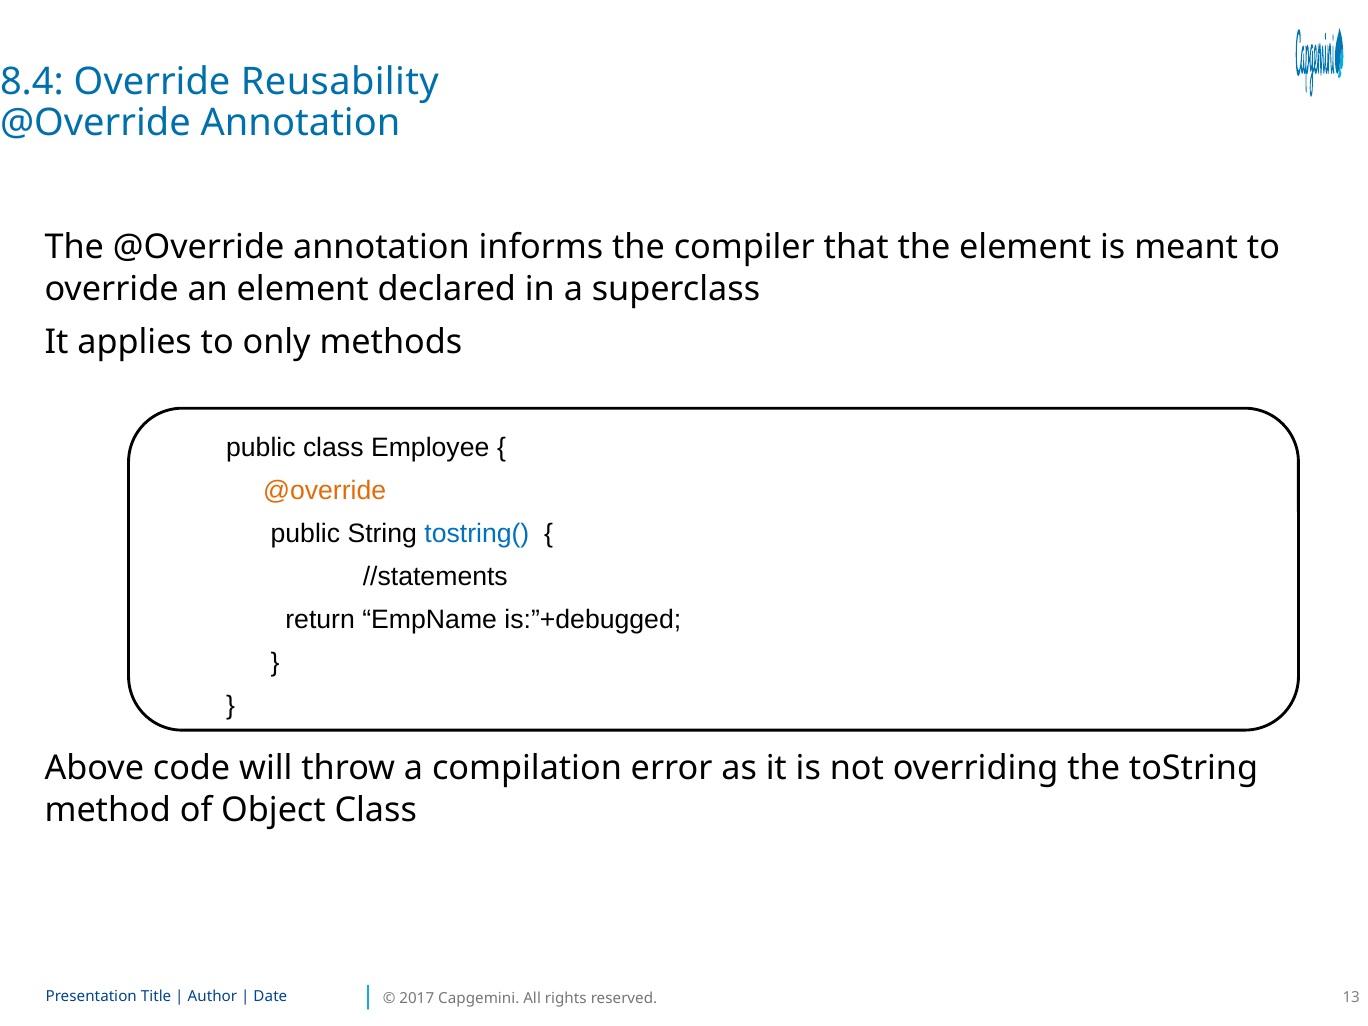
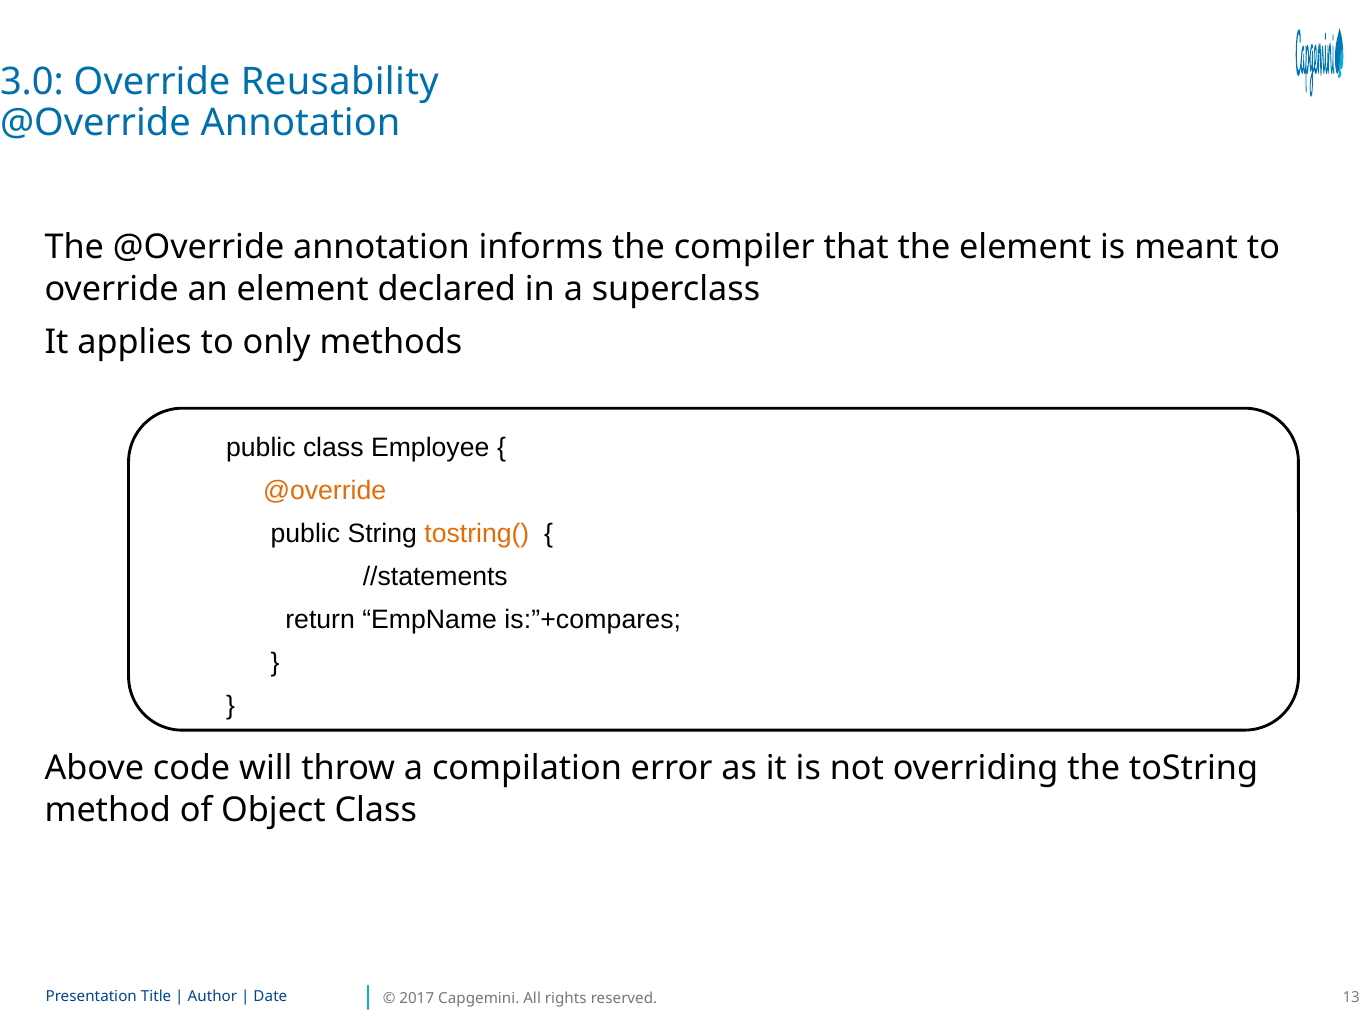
8.4: 8.4 -> 3.0 (32, 82)
tostring( colour: blue -> orange (477, 533)
is:”+debugged: is:”+debugged -> is:”+compares (593, 620)
